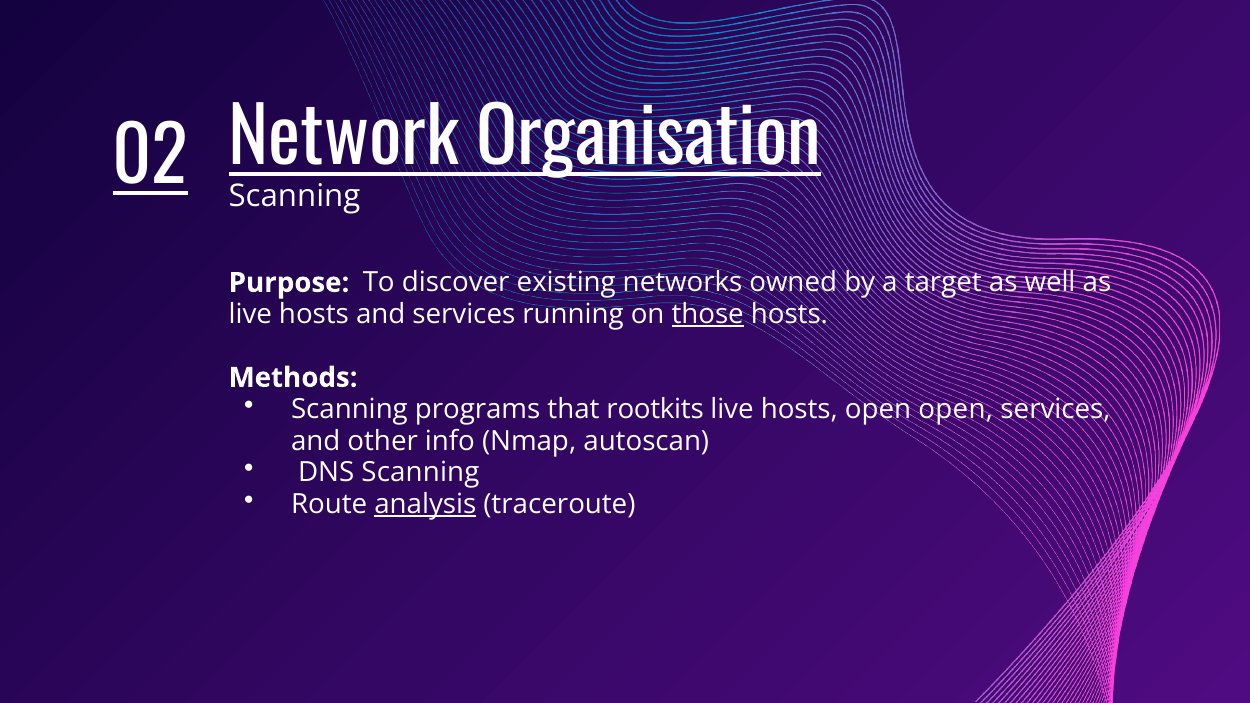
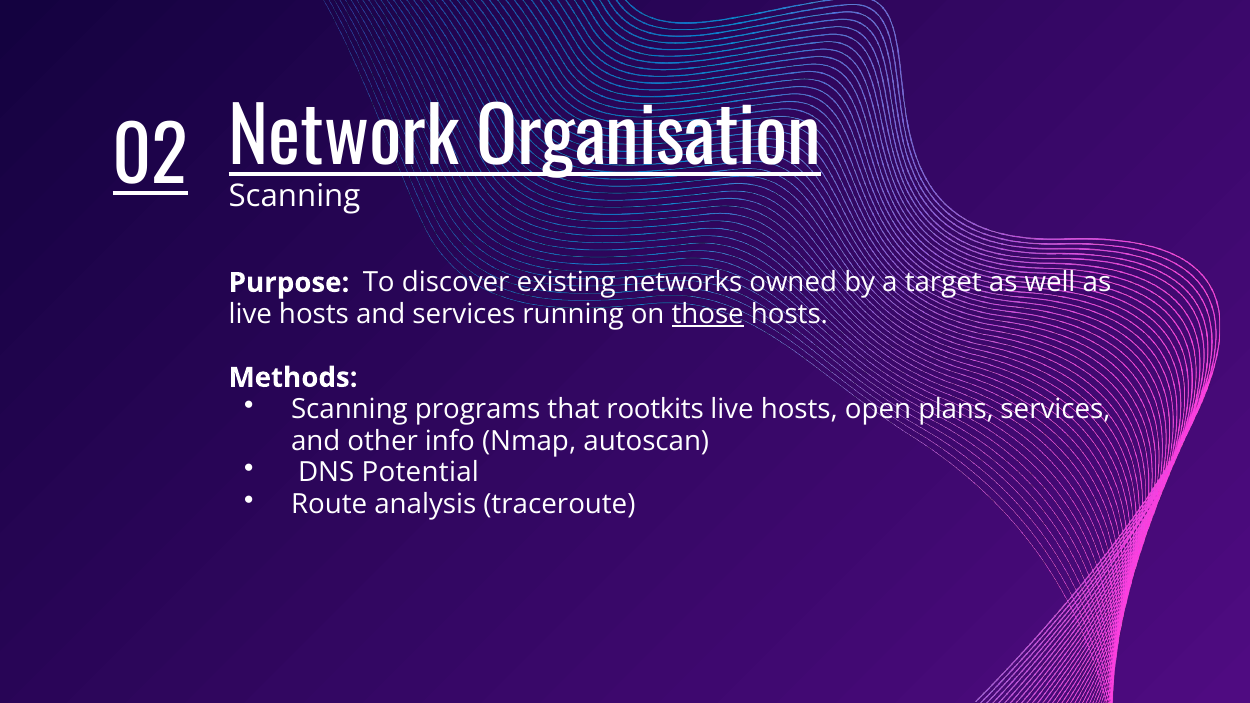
open open: open -> plans (956, 409)
DNS Scanning: Scanning -> Potential (420, 473)
analysis underline: present -> none (425, 504)
